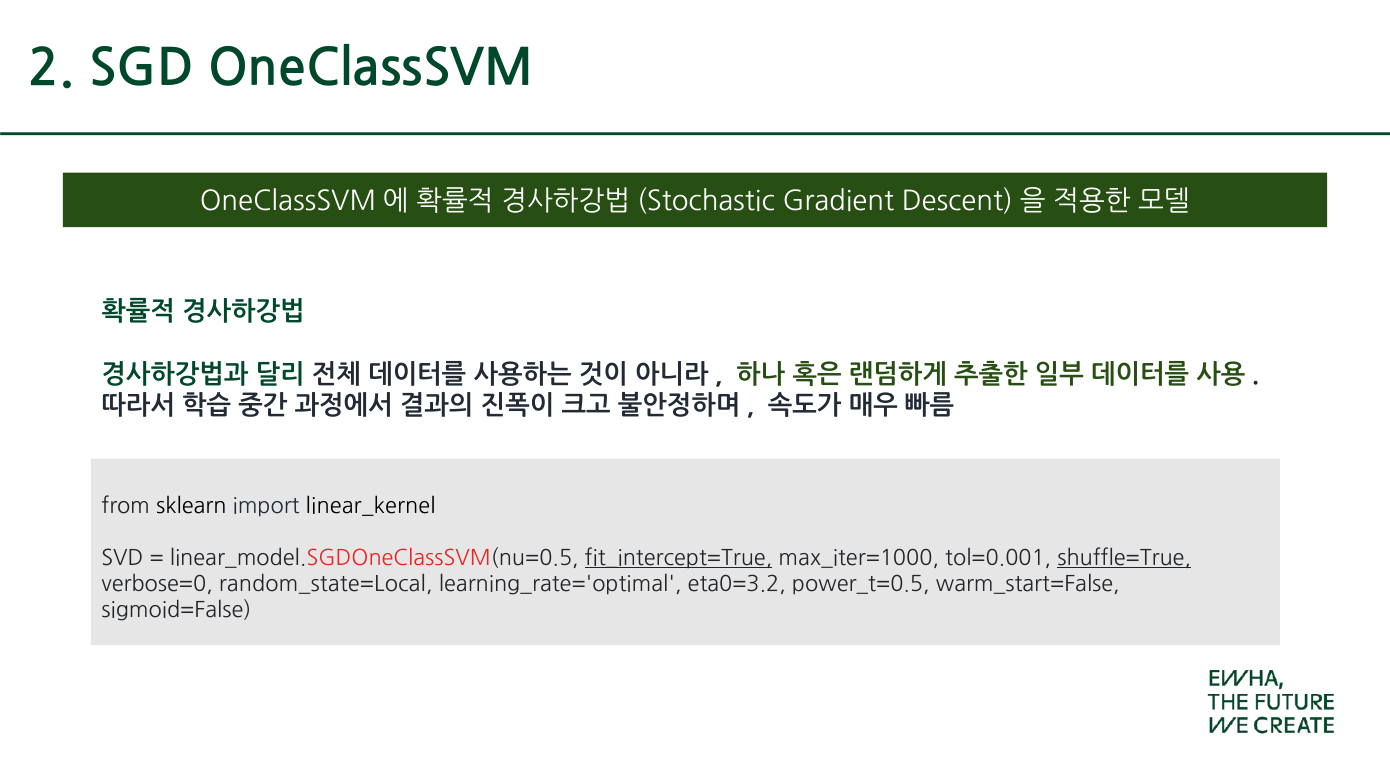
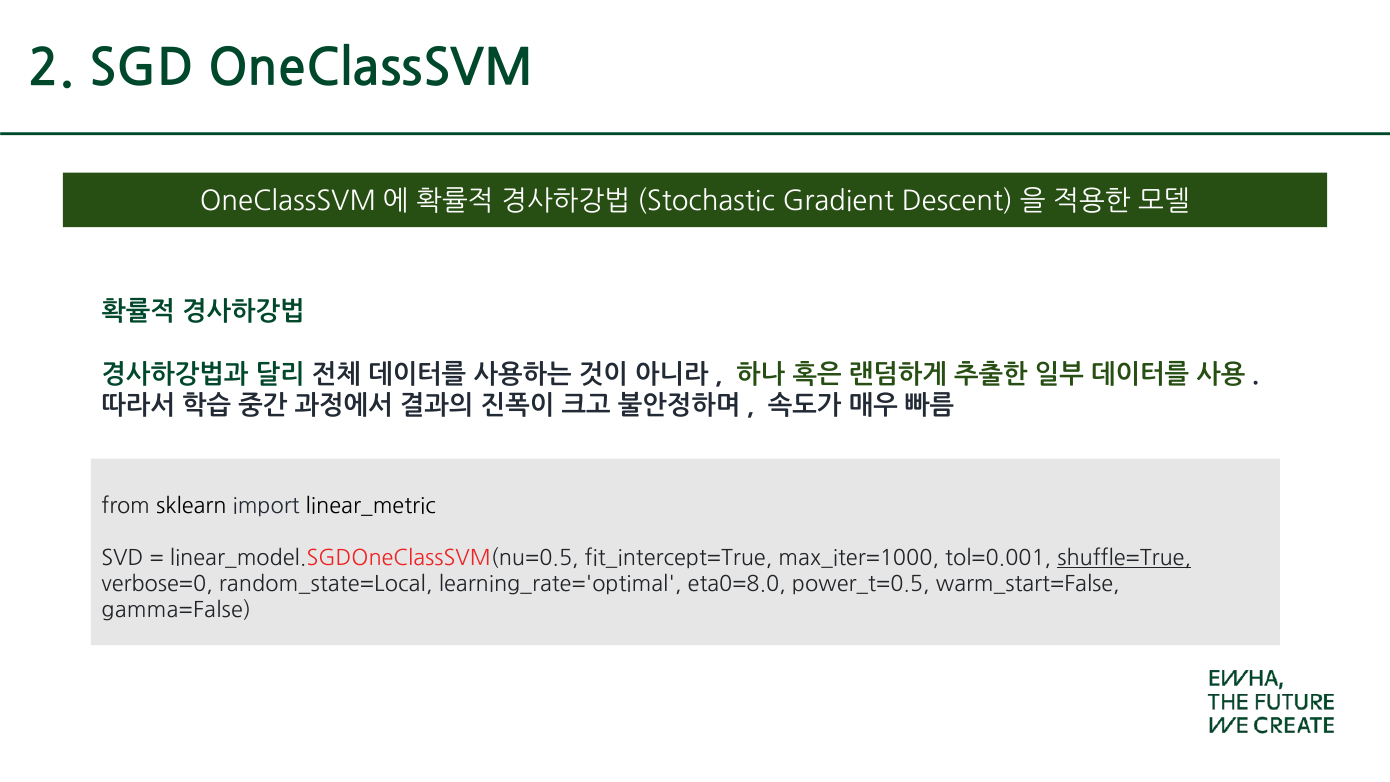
linear_kernel: linear_kernel -> linear_metric (371, 506)
fit_intercept=True underline: present -> none (679, 558)
eta0=3.2: eta0=3.2 -> eta0=8.0 (737, 584)
sigmoid=False: sigmoid=False -> gamma=False (176, 610)
